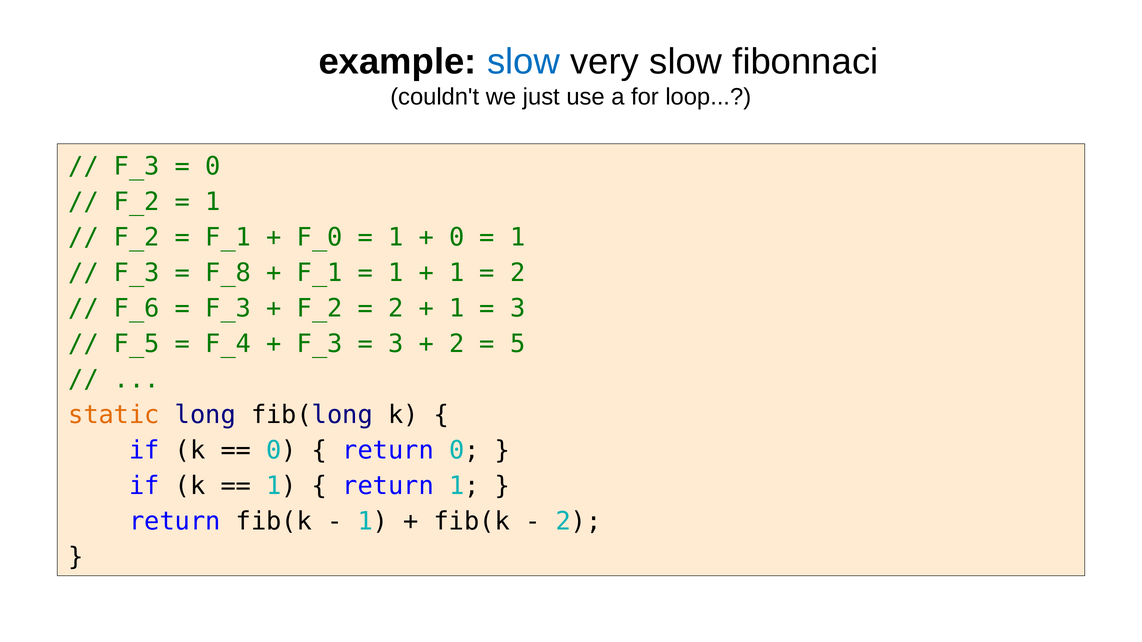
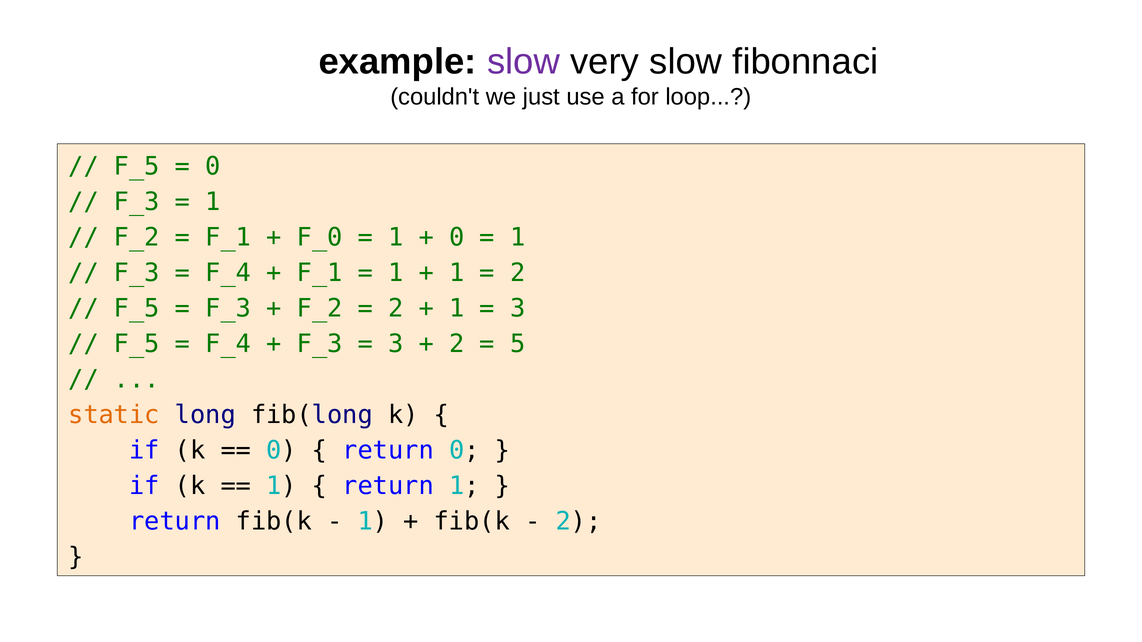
slow colour: blue -> purple (523, 62)
F_3: F_3 -> F_5 (137, 166)
F_2: F_2 -> F_3 (137, 202)
F_8: F_8 -> F_4 (228, 273)
F_6: F_6 -> F_5 (137, 308)
